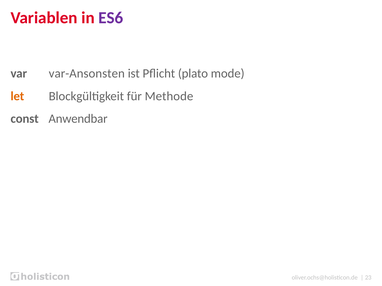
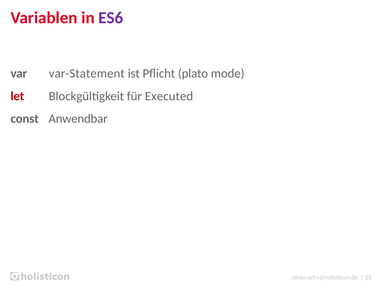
var-Ansonsten: var-Ansonsten -> var-Statement (87, 74)
let colour: orange -> red (17, 96)
Methode: Methode -> Executed (169, 96)
